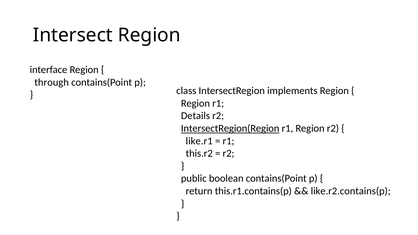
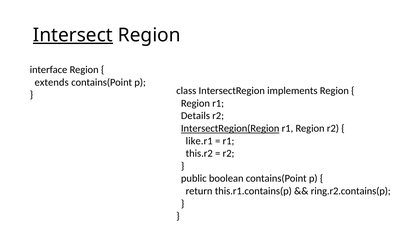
Intersect underline: none -> present (73, 35)
through: through -> extends (52, 82)
like.r2.contains(p: like.r2.contains(p -> ring.r2.contains(p (351, 191)
